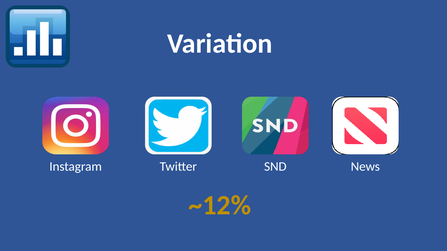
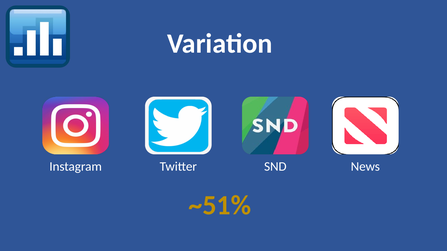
~12%: ~12% -> ~51% (220, 206)
